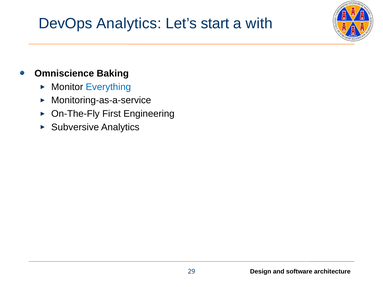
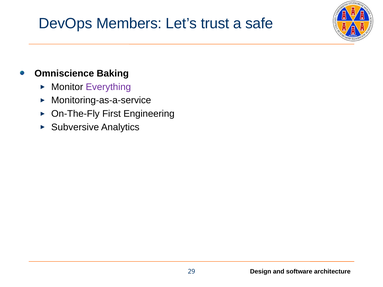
DevOps Analytics: Analytics -> Members (129, 23)
start: start -> trust (215, 23)
with: with -> safe (259, 23)
Everything colour: blue -> purple (108, 87)
